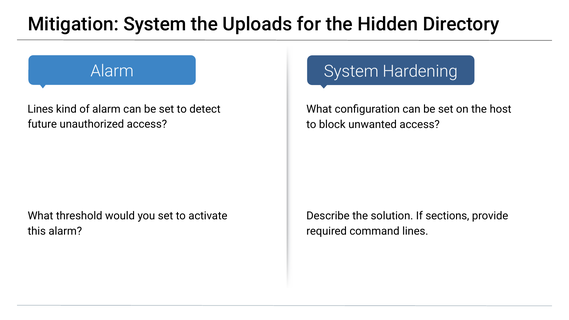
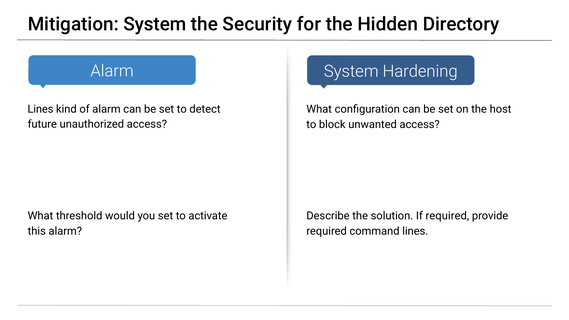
Uploads: Uploads -> Security (257, 24)
If sections: sections -> required (447, 216)
